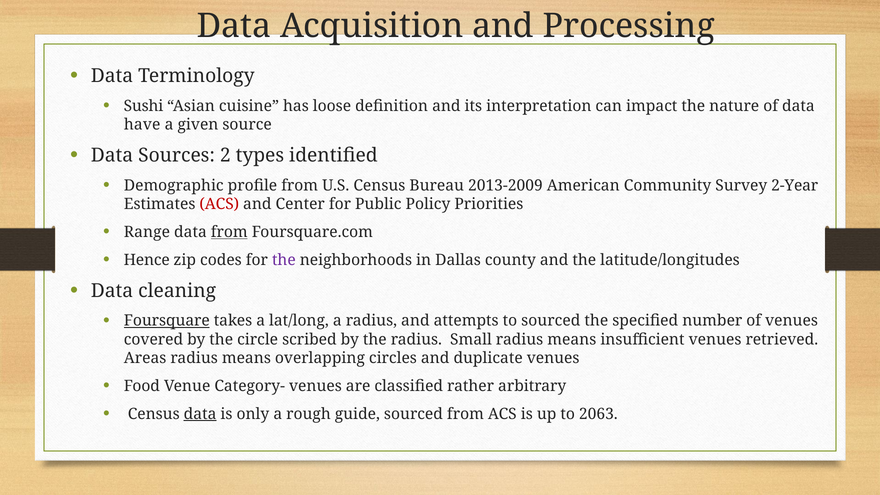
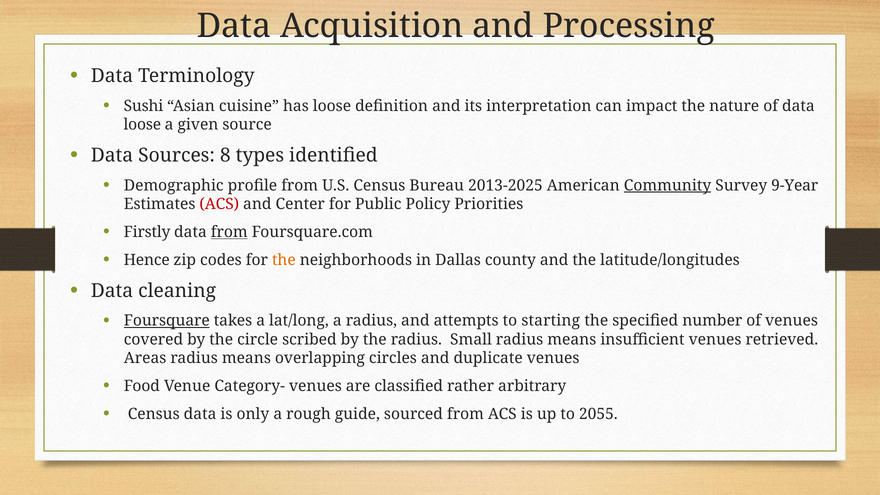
have: have -> loose (142, 125)
2: 2 -> 8 (225, 156)
2013-2009: 2013-2009 -> 2013-2025 (505, 185)
Community underline: none -> present (668, 185)
2-Year: 2-Year -> 9-Year (795, 185)
Range: Range -> Firstly (147, 232)
the colour: purple -> orange (284, 260)
to sourced: sourced -> starting (551, 321)
data underline: present -> none (200, 414)
2063: 2063 -> 2055 (598, 414)
